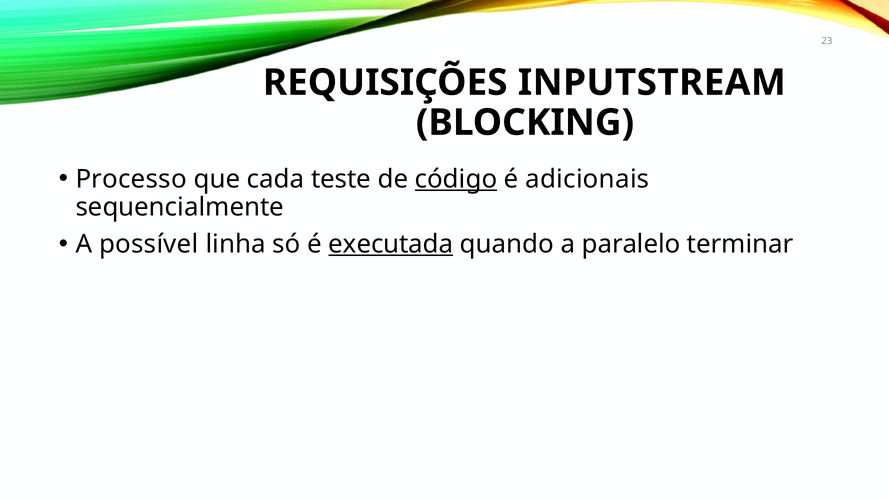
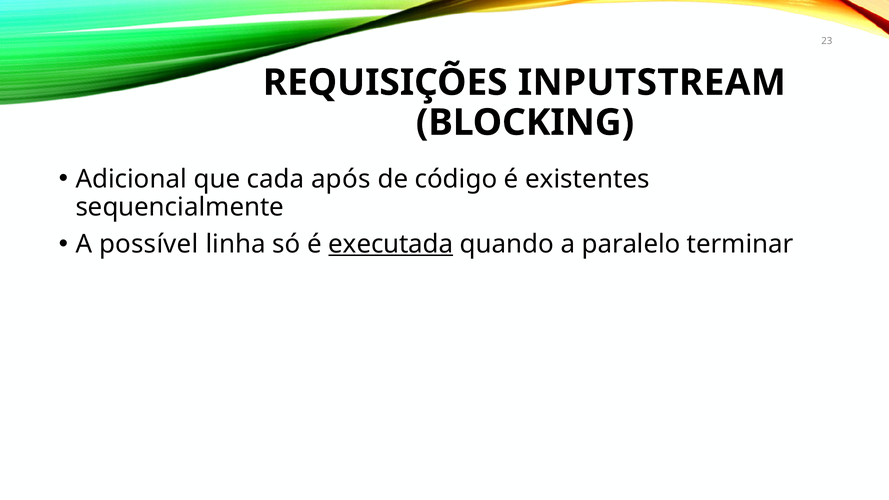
Processo: Processo -> Adicional (131, 179)
teste: teste -> após (341, 179)
código underline: present -> none (456, 179)
adicionais: adicionais -> existentes (587, 179)
